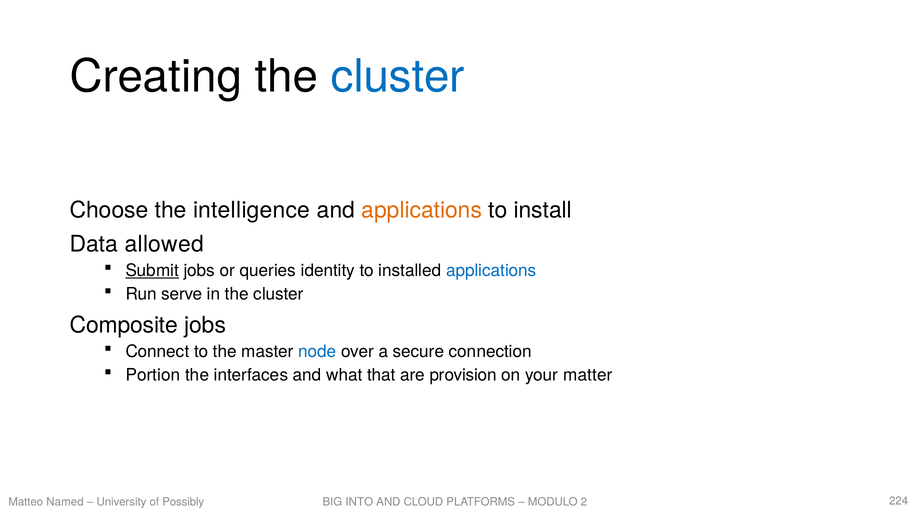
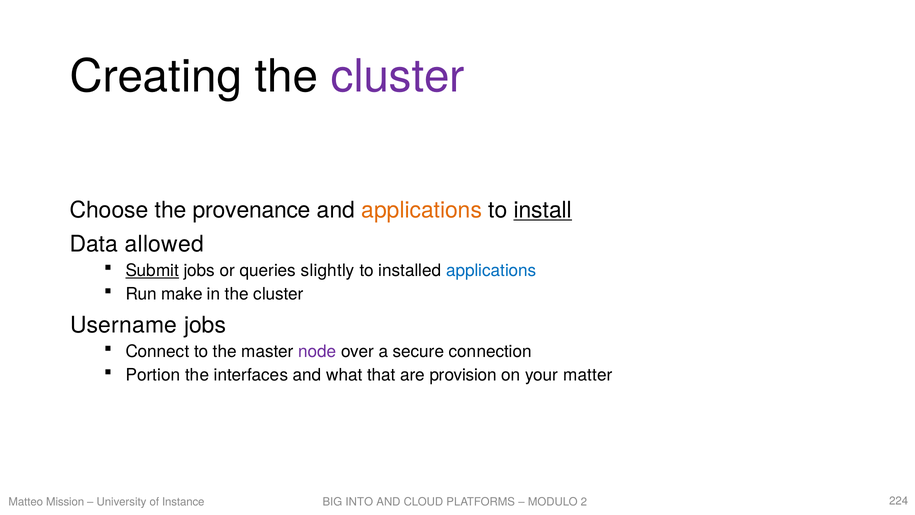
cluster colour: blue -> purple (398, 77)
intelligence: intelligence -> provenance (252, 210)
install underline: none -> present (543, 210)
identity: identity -> slightly (328, 271)
serve: serve -> make (182, 294)
Composite: Composite -> Username (124, 325)
node colour: blue -> purple (317, 351)
Named: Named -> Mission (65, 502)
Possibly: Possibly -> Instance (183, 502)
